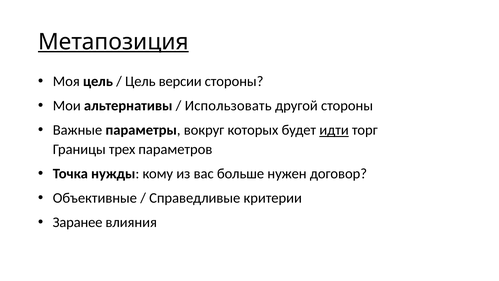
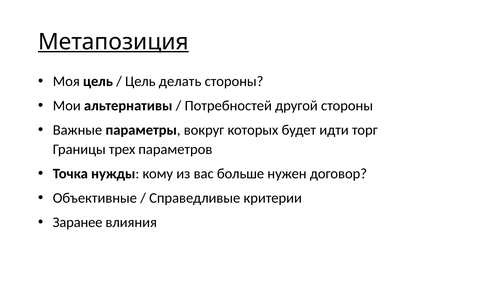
версии: версии -> делать (180, 81)
Использовать: Использовать -> Потребностей (228, 106)
идти underline: present -> none (334, 130)
